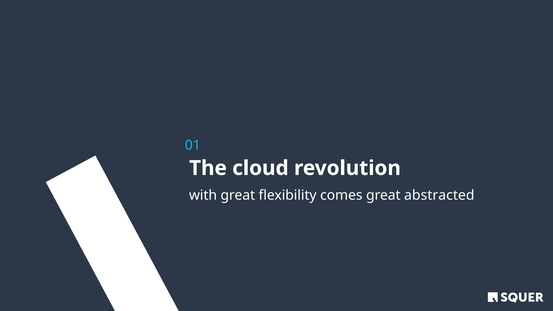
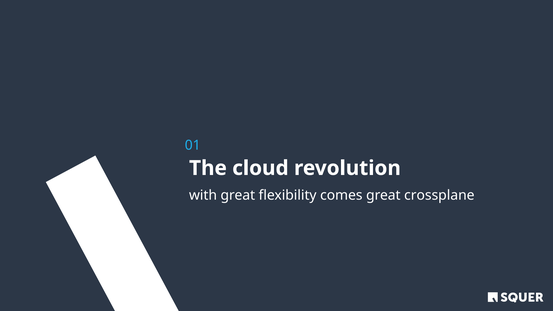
abstracted: abstracted -> crossplane (439, 195)
